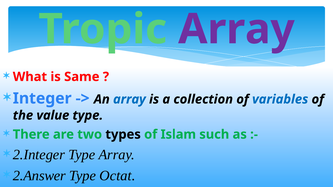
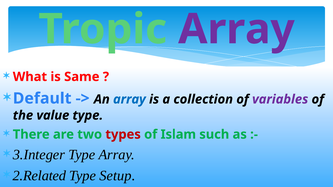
Integer: Integer -> Default (42, 99)
variables colour: blue -> purple (280, 99)
types colour: black -> red (123, 135)
2.Integer: 2.Integer -> 3.Integer (39, 155)
2.Answer: 2.Answer -> 2.Related (39, 176)
Octat: Octat -> Setup (117, 176)
